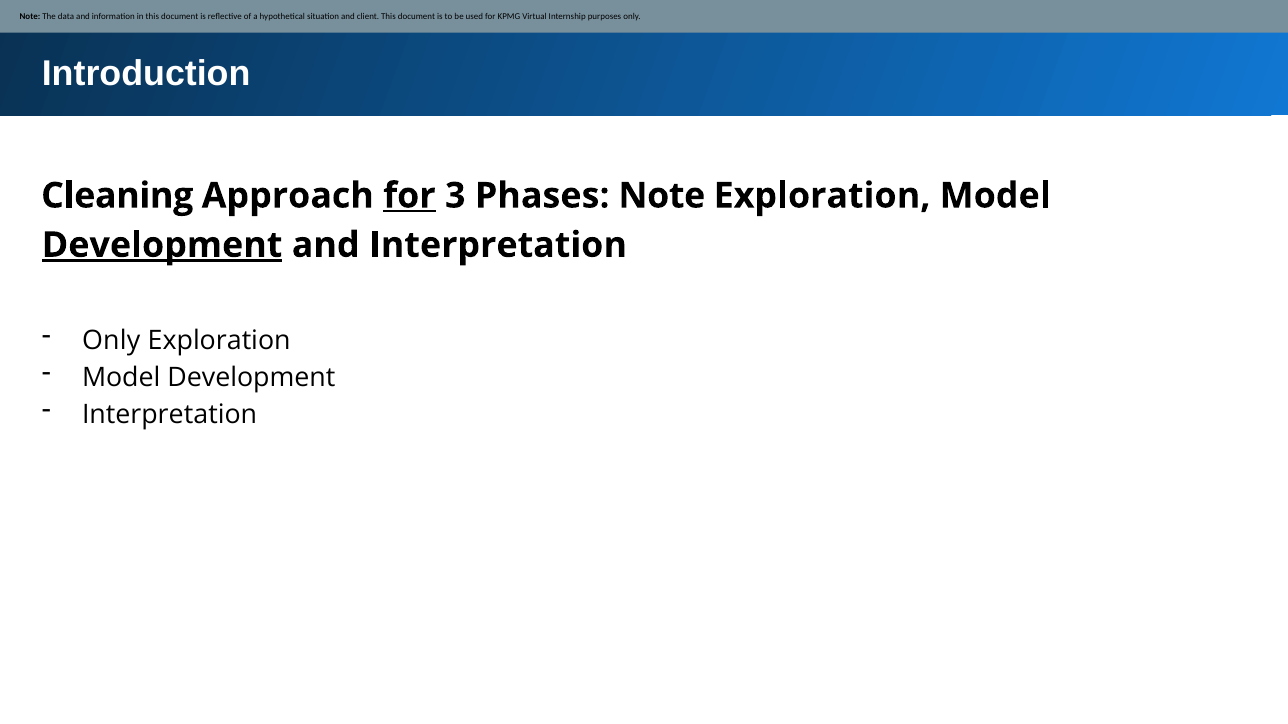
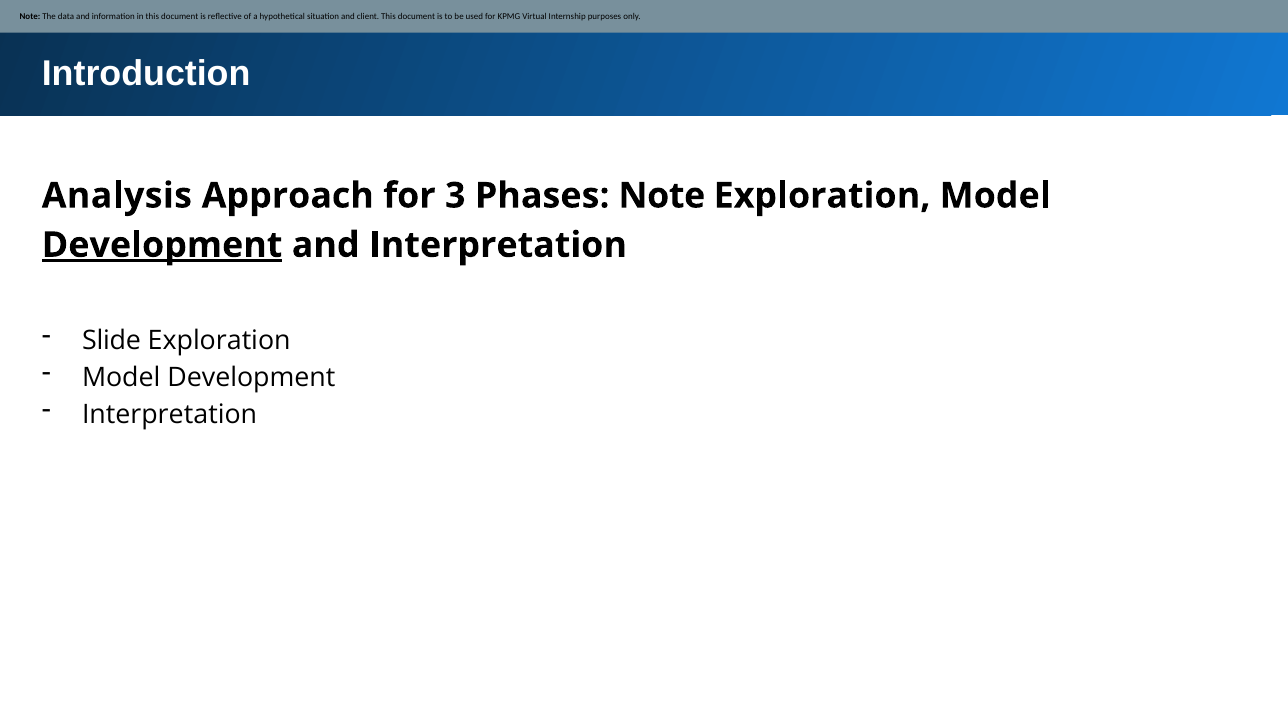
Cleaning: Cleaning -> Analysis (117, 196)
for underline: present -> none (409, 196)
Only: Only -> Slide (111, 341)
